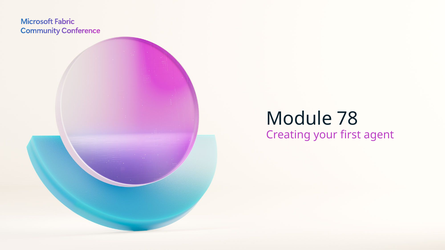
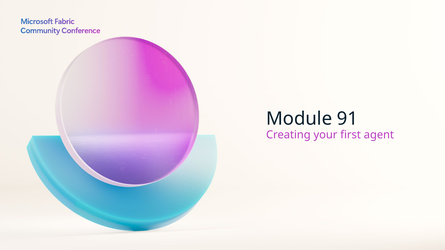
78: 78 -> 91 (348, 119)
